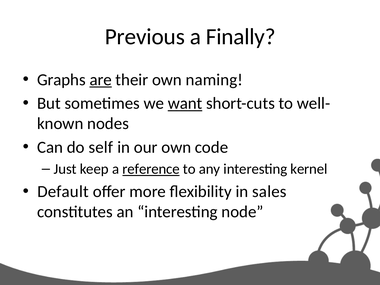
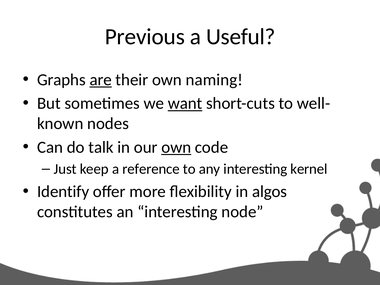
Finally: Finally -> Useful (241, 37)
self: self -> talk (101, 147)
own underline: none -> present (176, 147)
reference underline: present -> none (151, 169)
Default: Default -> Identify (63, 192)
sales: sales -> algos (270, 192)
